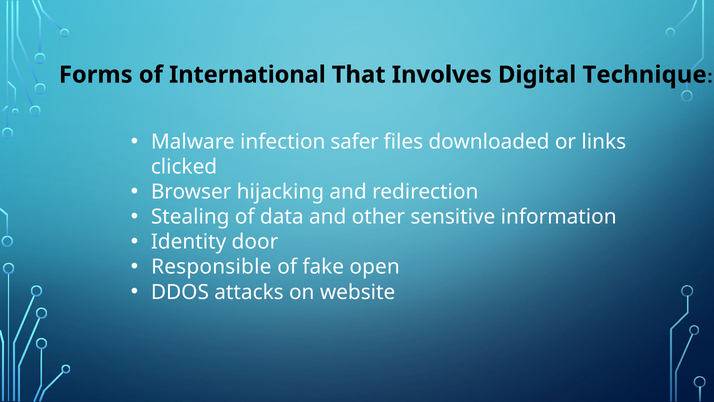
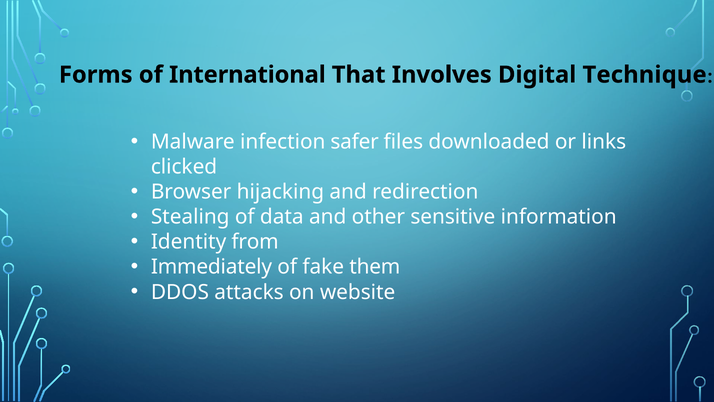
door: door -> from (255, 242)
Responsible: Responsible -> Immediately (211, 267)
open: open -> them (375, 267)
